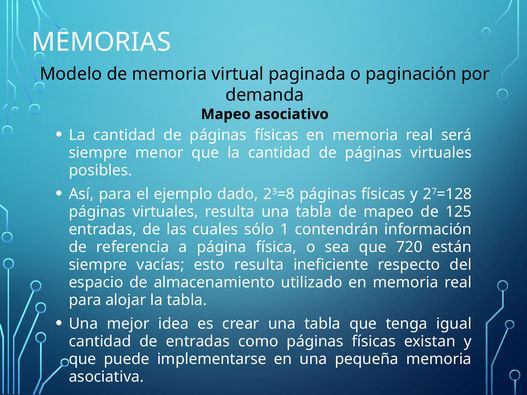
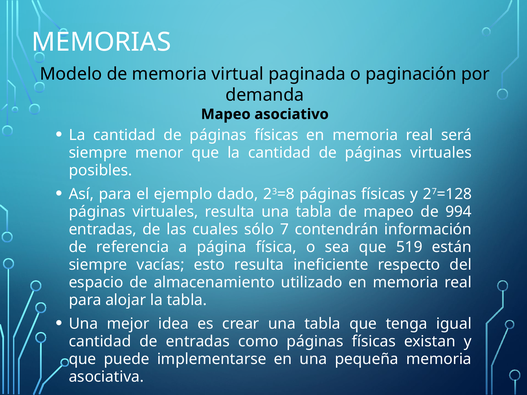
125: 125 -> 994 (459, 212)
1: 1 -> 7 (284, 229)
720: 720 -> 519 (409, 247)
